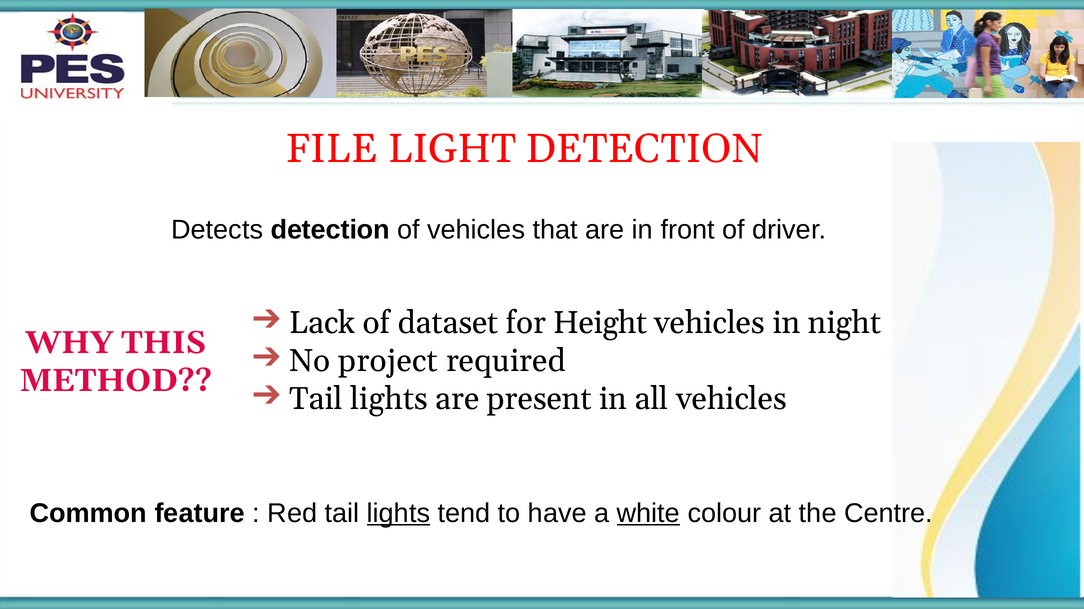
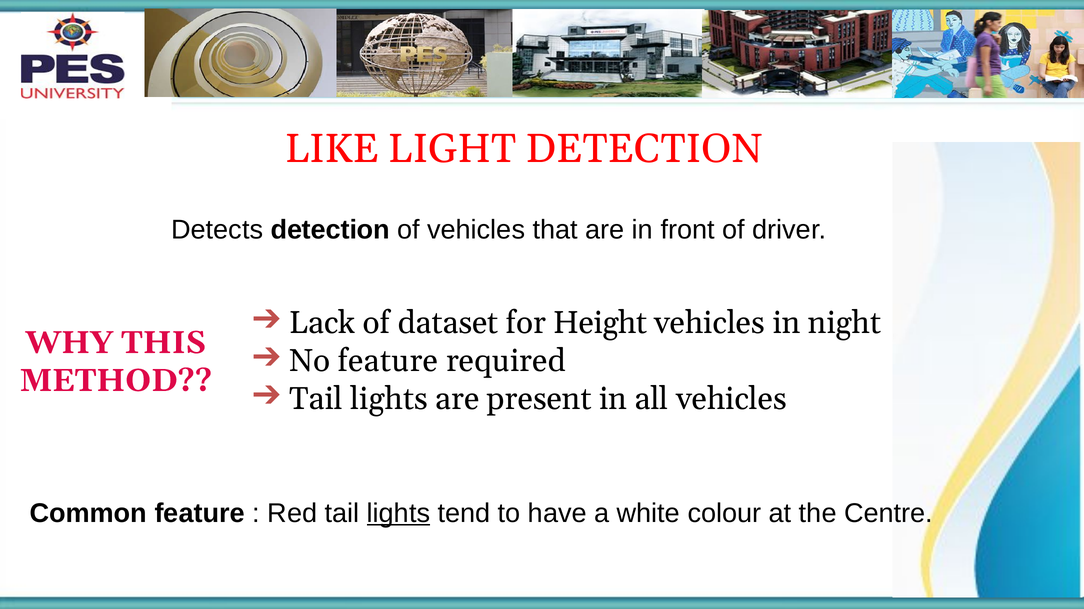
FILE: FILE -> LIKE (332, 149)
No project: project -> feature (388, 361)
white underline: present -> none (648, 514)
